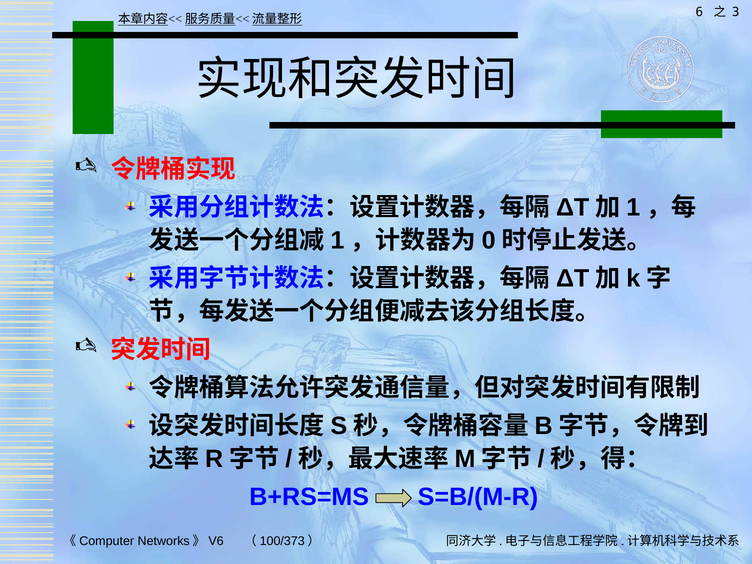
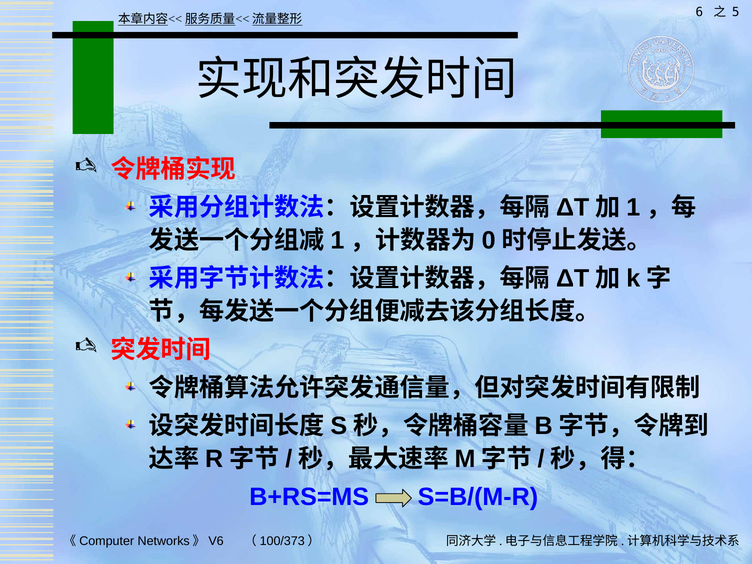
3: 3 -> 5 (736, 12)
